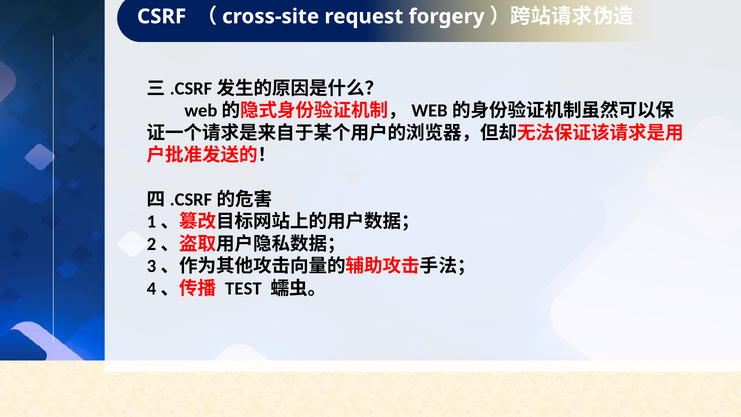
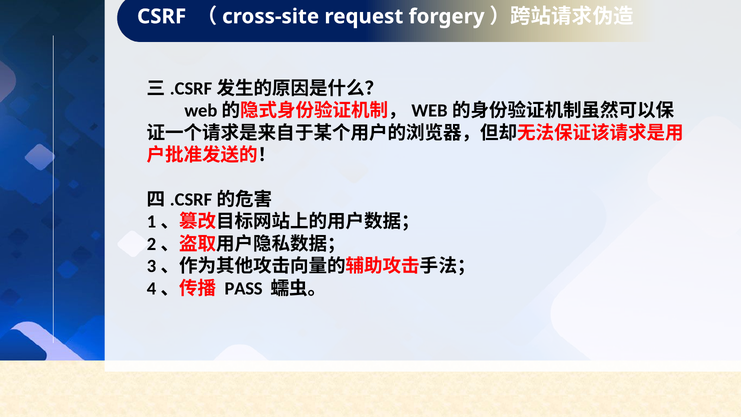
TEST: TEST -> PASS (244, 288)
